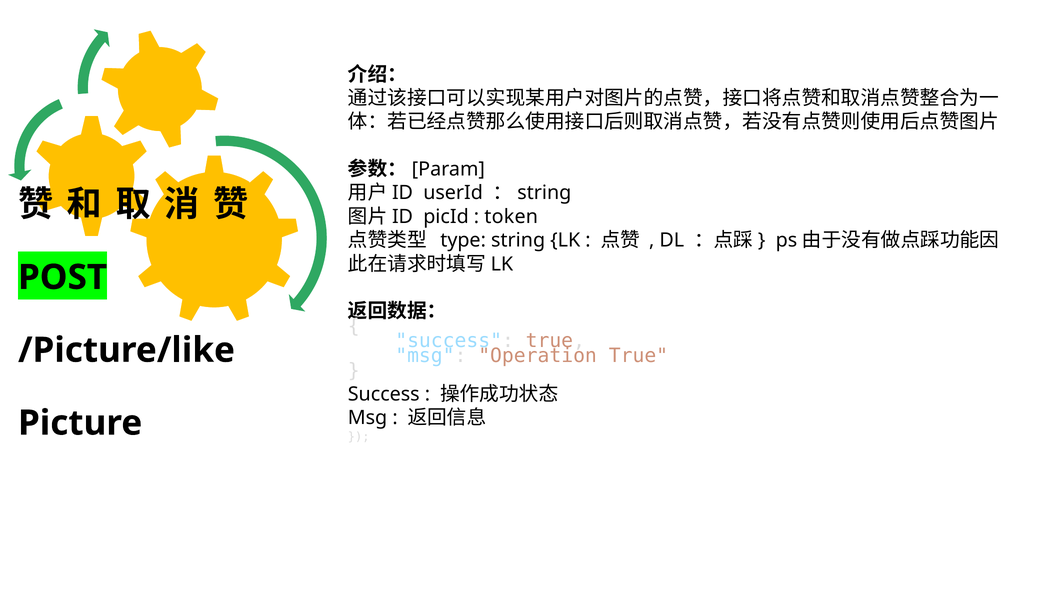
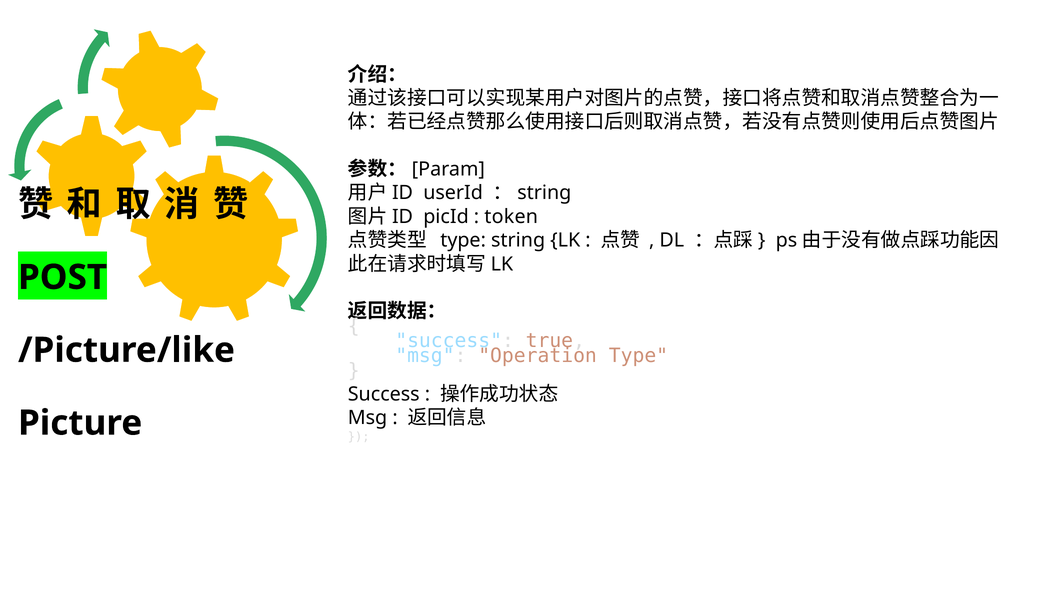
Operation True: True -> Type (638, 356)
